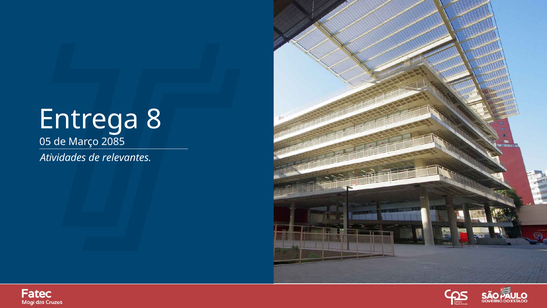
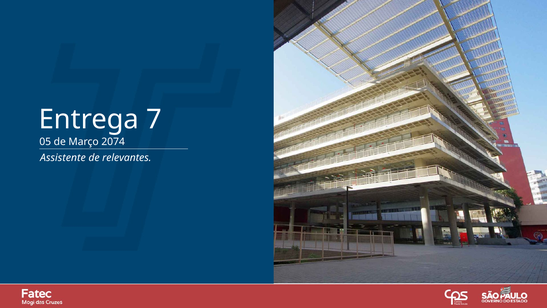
8: 8 -> 7 (154, 119)
2085: 2085 -> 2074 (113, 142)
Atividades: Atividades -> Assistente (63, 158)
